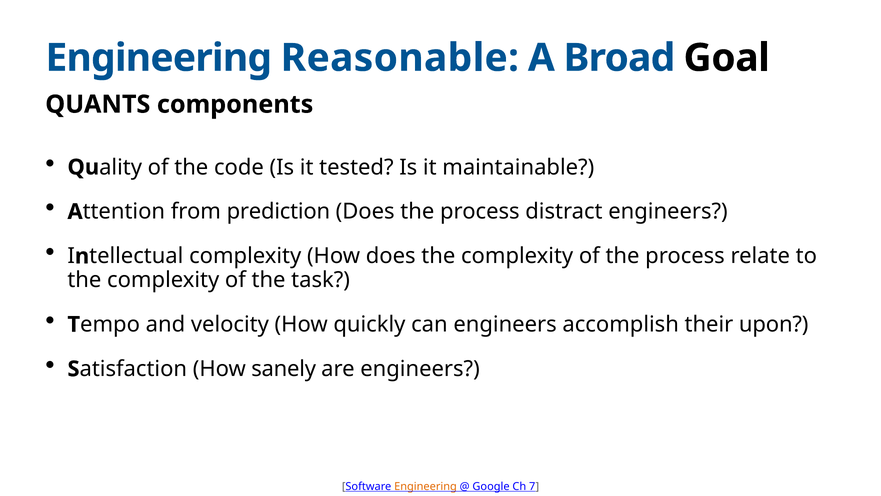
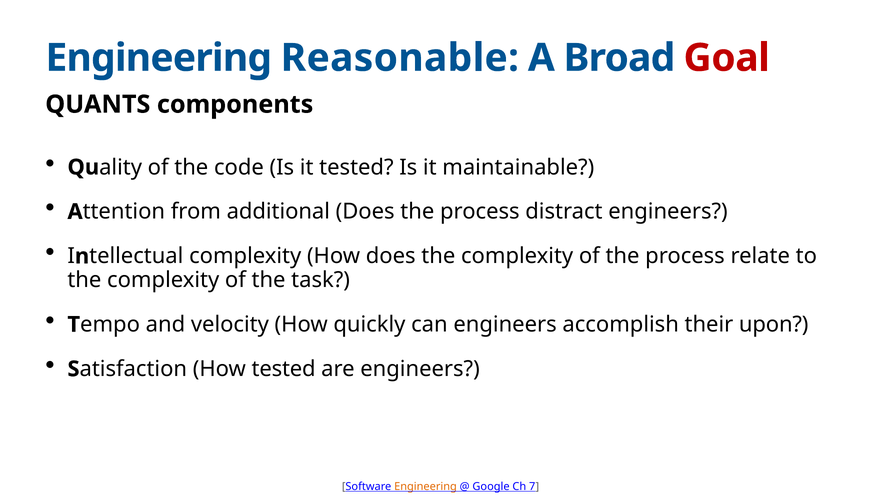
Goal colour: black -> red (727, 58)
prediction: prediction -> additional (278, 212)
How sanely: sanely -> tested (284, 369)
